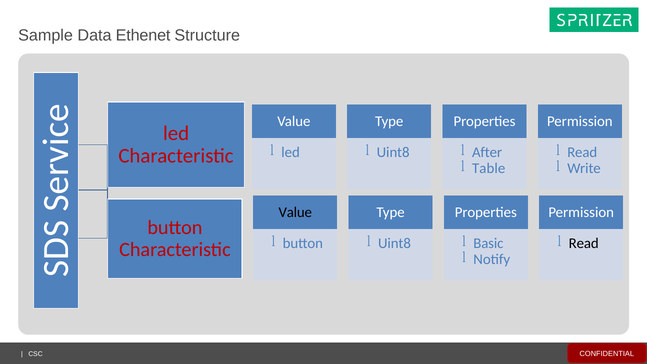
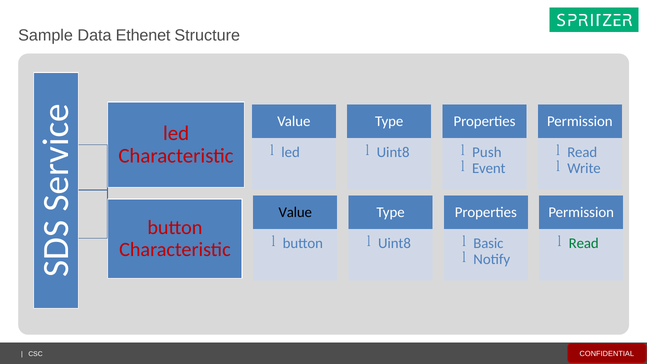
After: After -> Push (487, 152)
Table: Table -> Event (489, 168)
Read colour: black -> green (584, 243)
